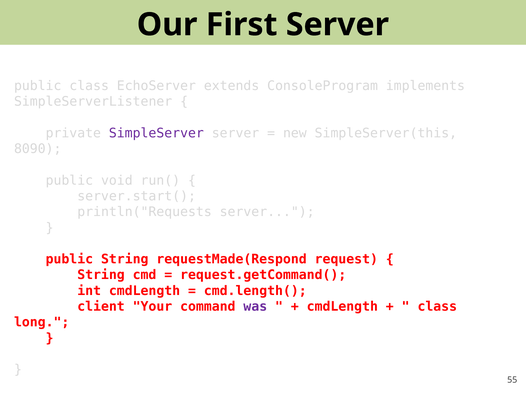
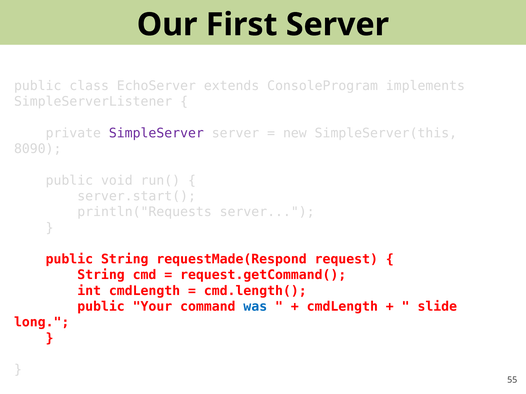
client: client -> public (101, 307)
was colour: purple -> blue (255, 307)
class: class -> slide (437, 307)
